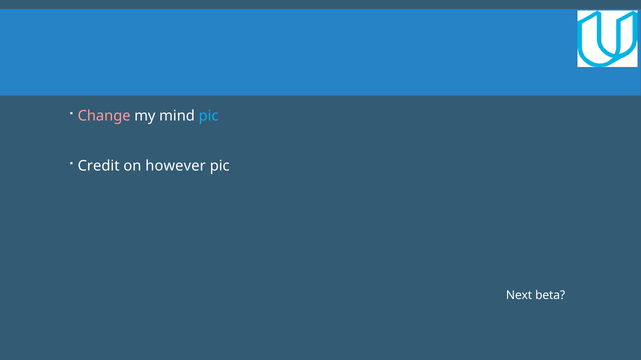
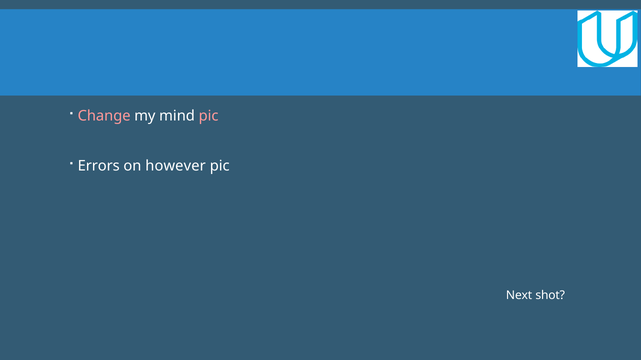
pic colour: light blue -> pink (209, 116)
Credit: Credit -> Errors (99, 166)
beta: beta -> shot (550, 296)
